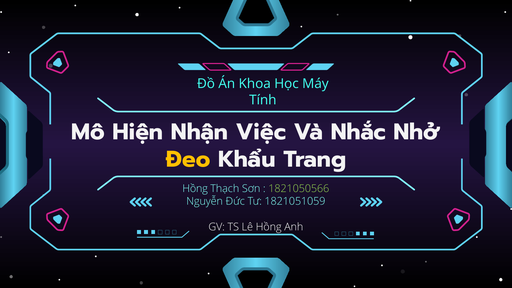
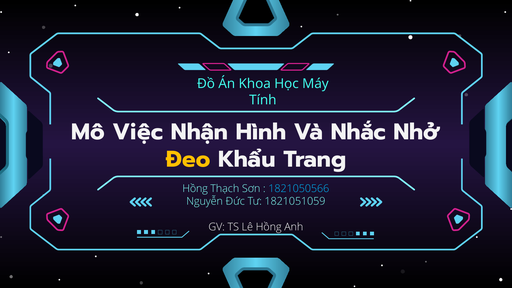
Hiện: Hiện -> Việc (138, 132)
Việc: Việc -> Hình (261, 132)
1821050566 colour: light green -> light blue (299, 189)
